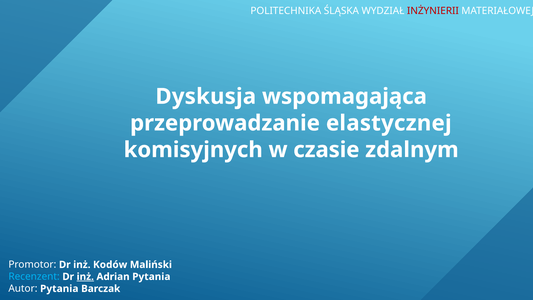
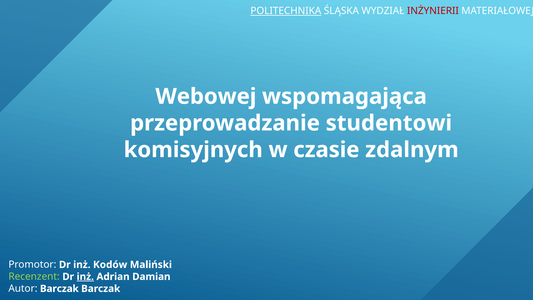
POLITECHNIKA underline: none -> present (286, 11)
Dyskusja: Dyskusja -> Webowej (206, 96)
elastycznej: elastycznej -> studentowi (389, 123)
Recenzent colour: light blue -> light green (34, 276)
Adrian Pytania: Pytania -> Damian (151, 276)
Autor Pytania: Pytania -> Barczak (59, 288)
